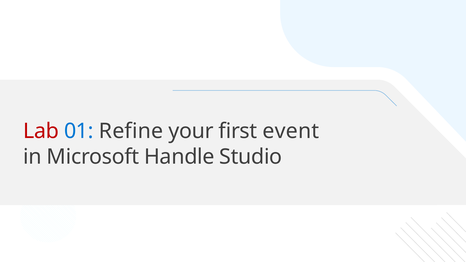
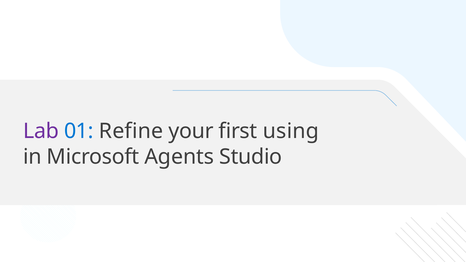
Lab colour: red -> purple (41, 131)
event: event -> using (291, 131)
Handle: Handle -> Agents (179, 157)
